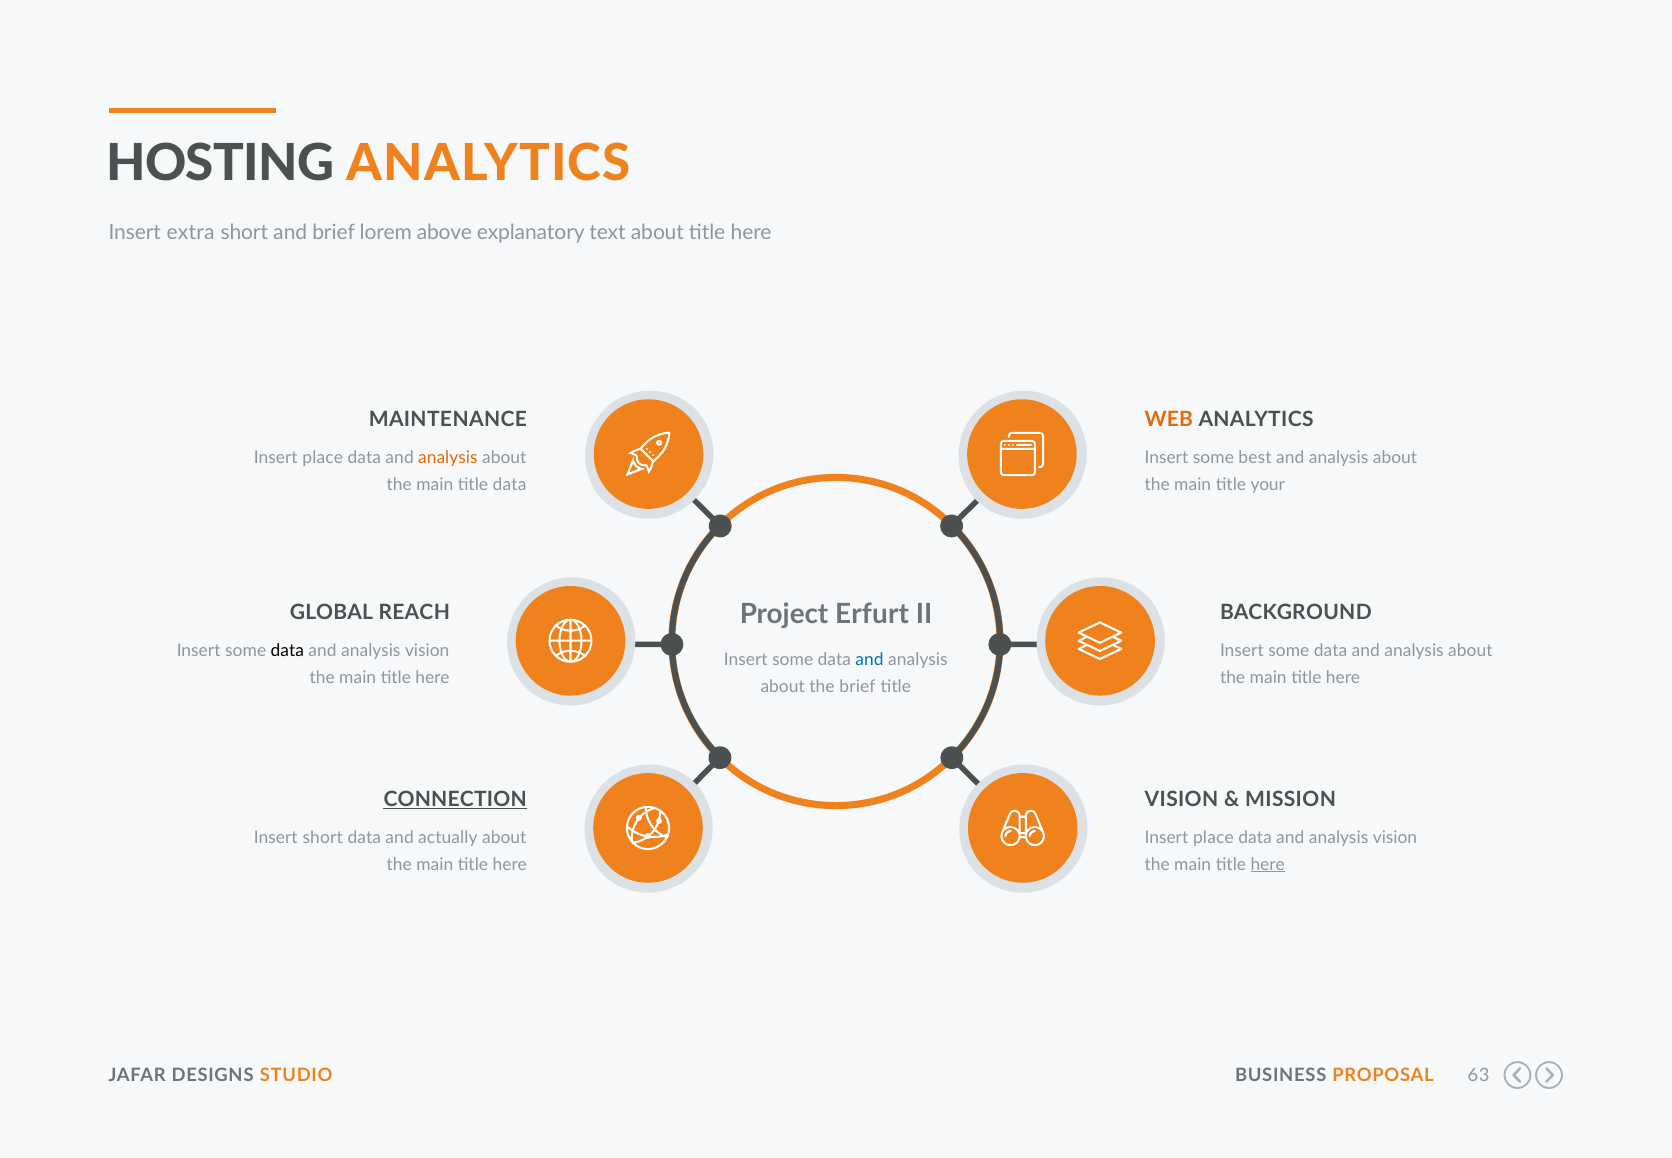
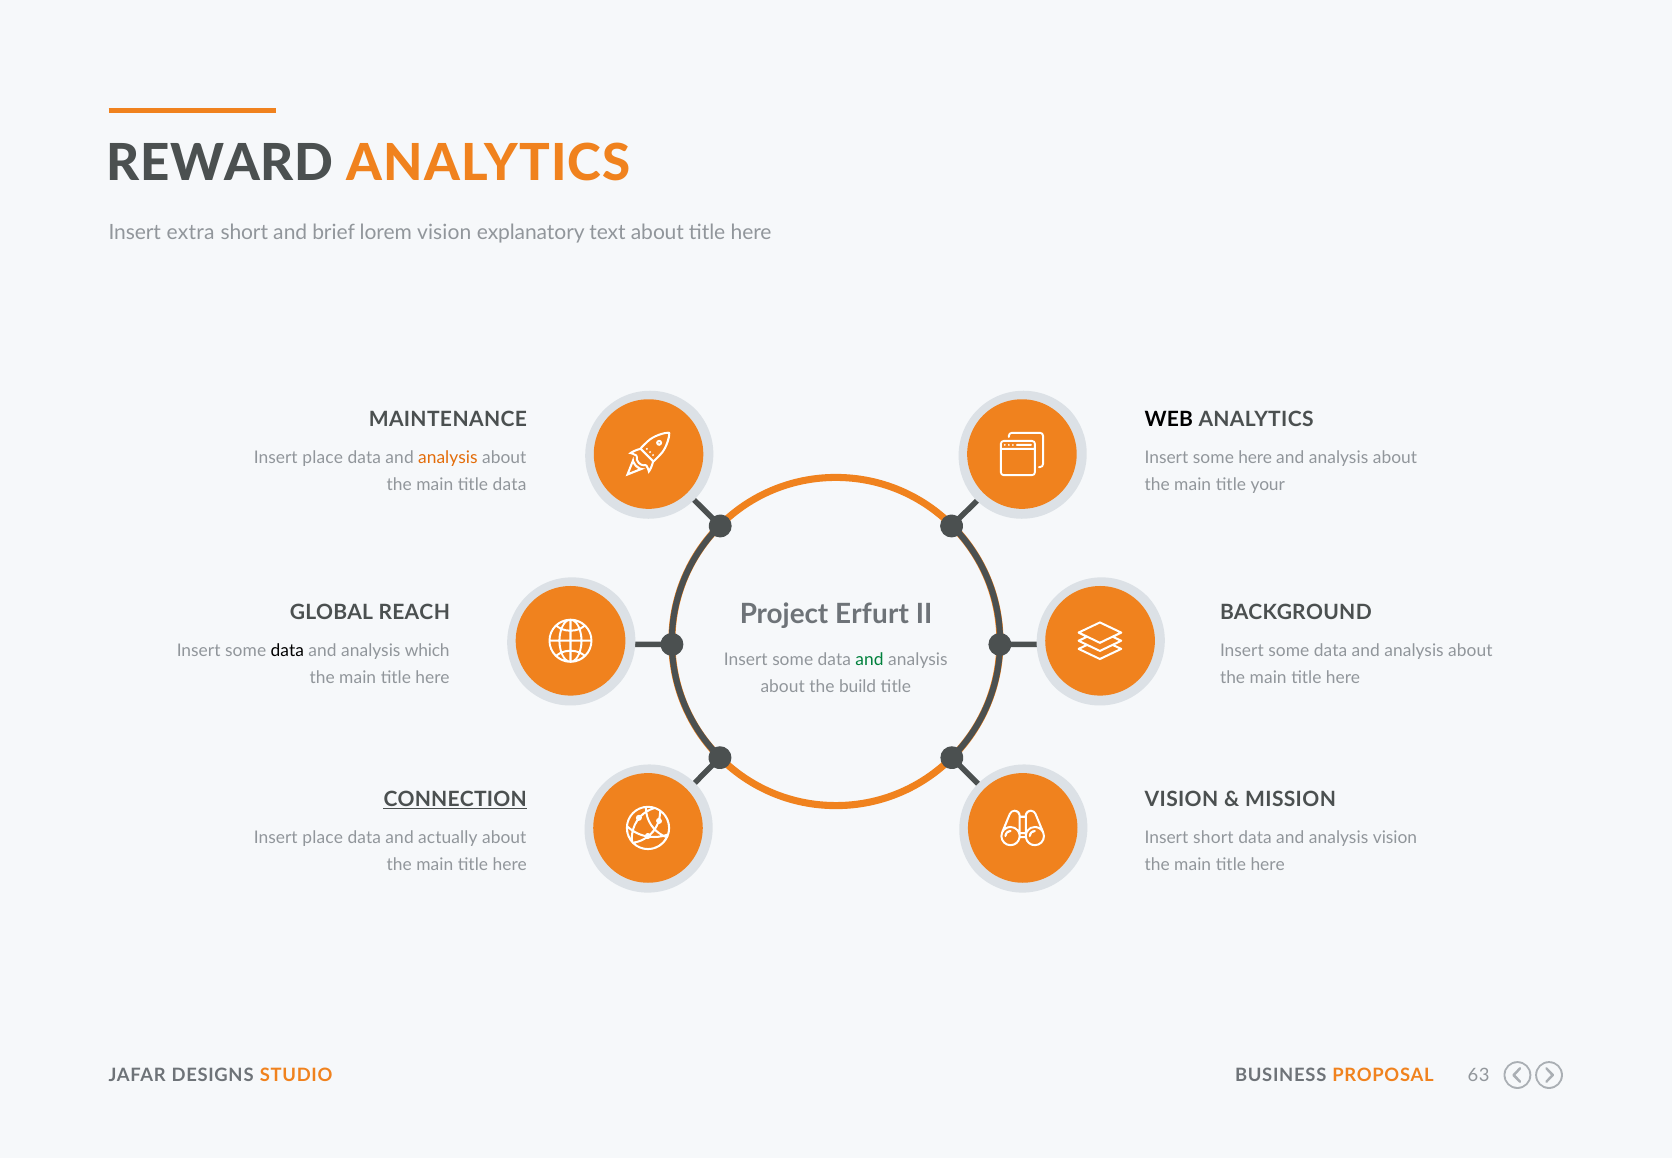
HOSTING: HOSTING -> REWARD (220, 164)
lorem above: above -> vision (444, 233)
WEB colour: orange -> black (1169, 420)
some best: best -> here (1255, 457)
vision: vision -> which (427, 650)
and colour: blue -> green (870, 660)
the brief: brief -> build (858, 687)
short: short -> place (323, 837)
place: place -> short (1213, 837)
here underline: present -> none (1268, 864)
